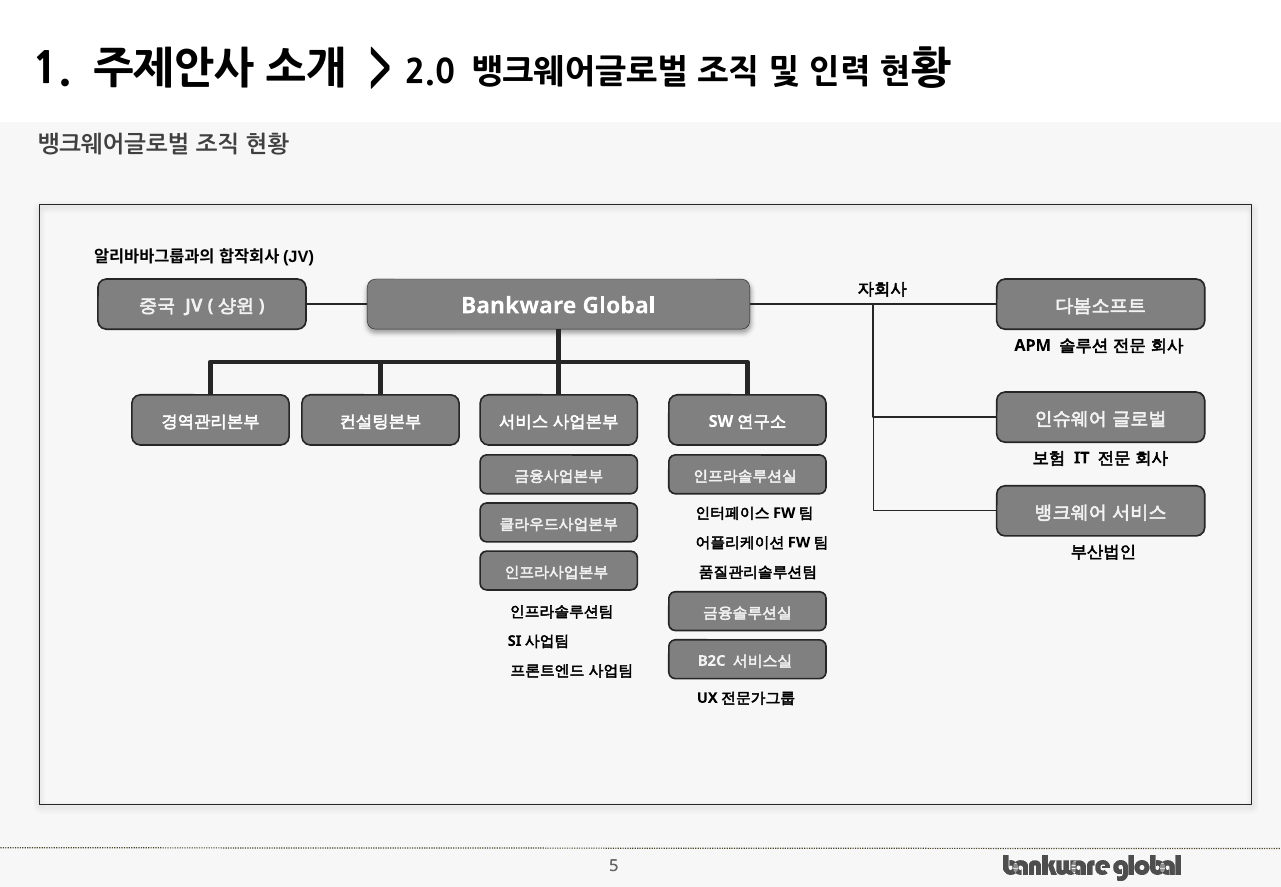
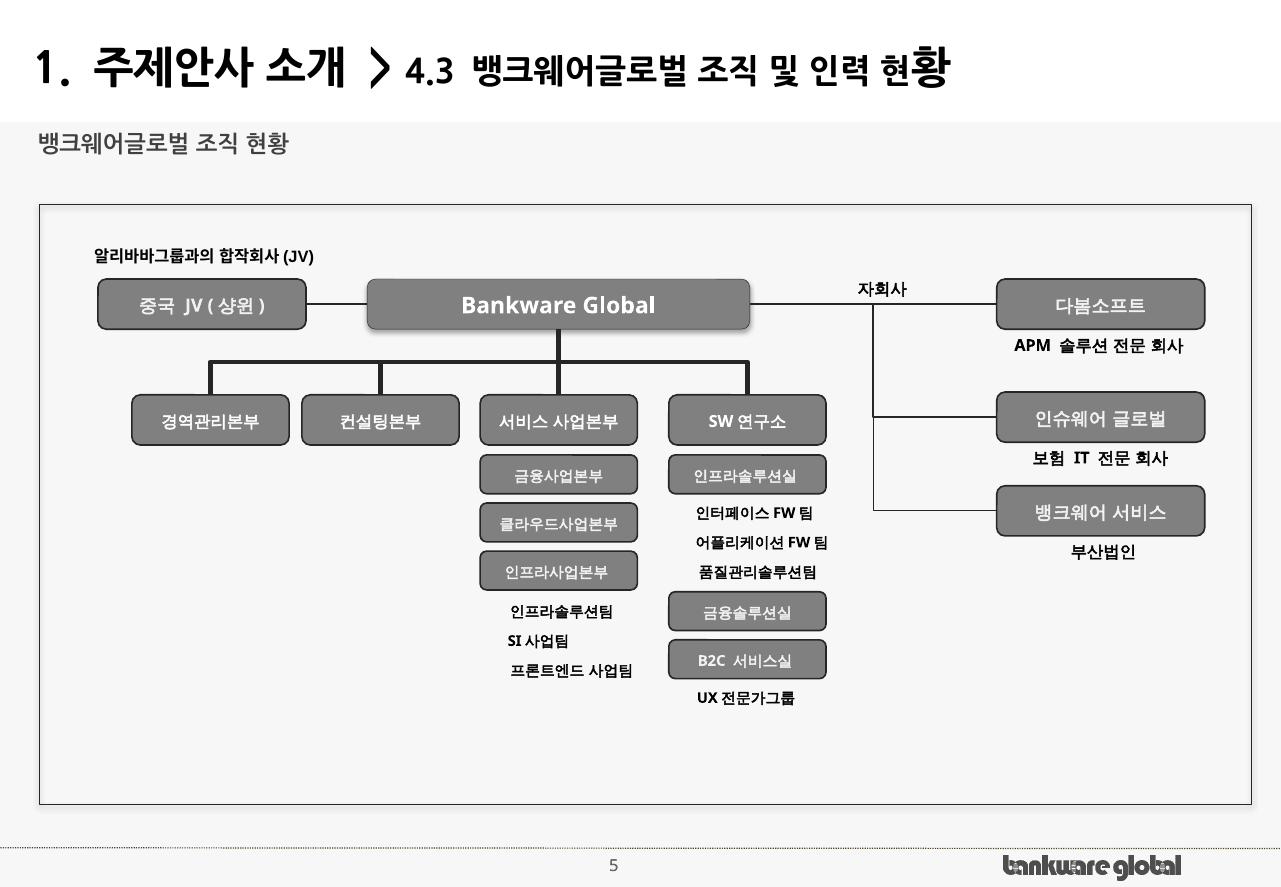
2.0: 2.0 -> 4.3 (430, 72)
